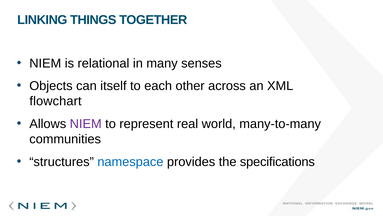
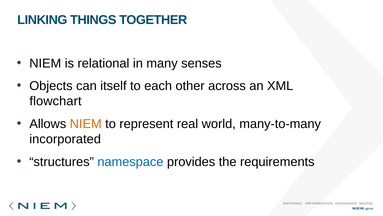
NIEM colour: purple -> orange (86, 124)
communities: communities -> incorporated (65, 139)
specifications: specifications -> requirements (277, 161)
